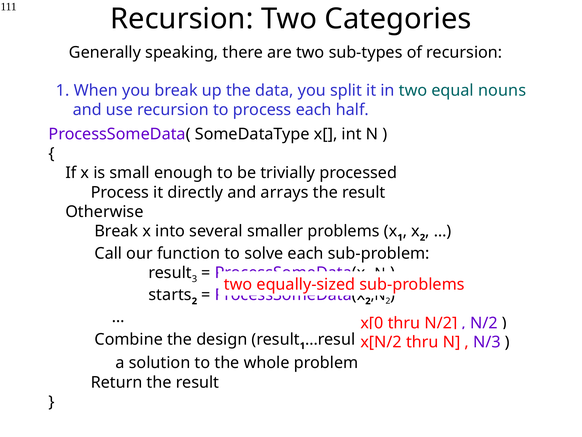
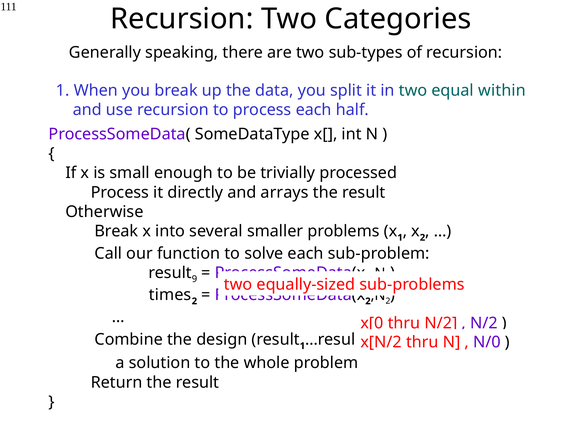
nouns: nouns -> within (502, 90)
3: 3 -> 9 (194, 279)
starts: starts -> times (170, 295)
N/3: N/3 -> N/0 (487, 342)
